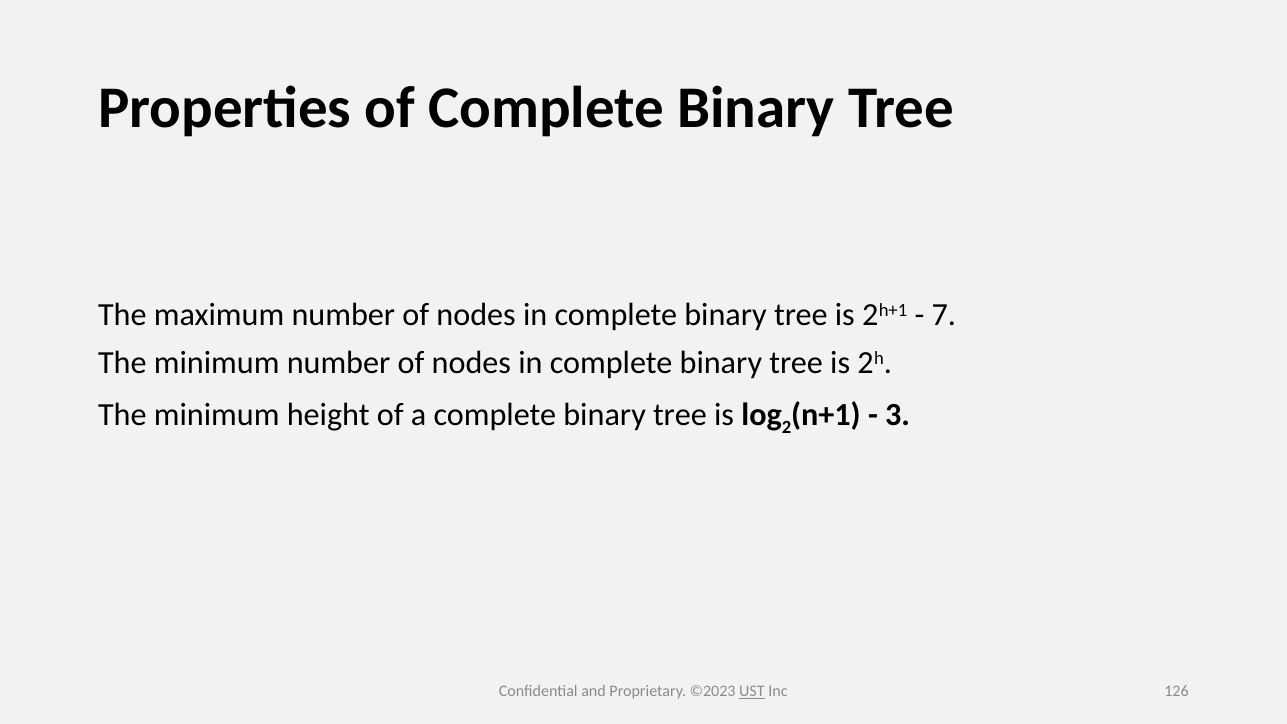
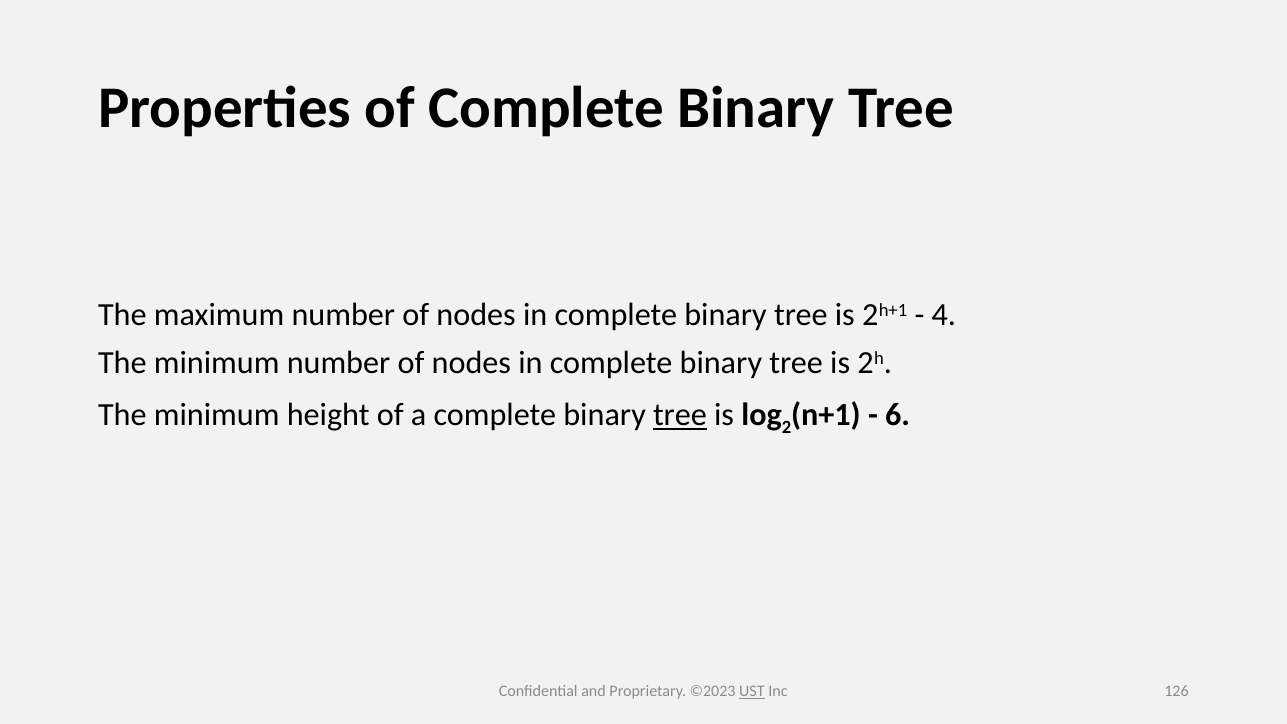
7: 7 -> 4 (944, 315)
tree underline: none -> present (680, 415)
3: 3 -> 6 (898, 415)
